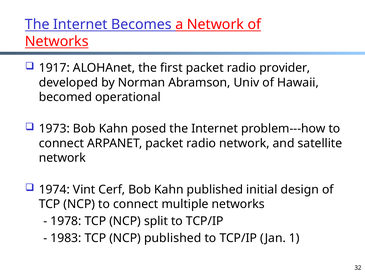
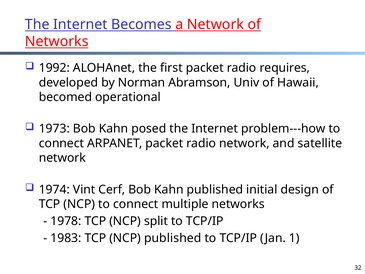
1917: 1917 -> 1992 (54, 68)
provider: provider -> requires (285, 68)
